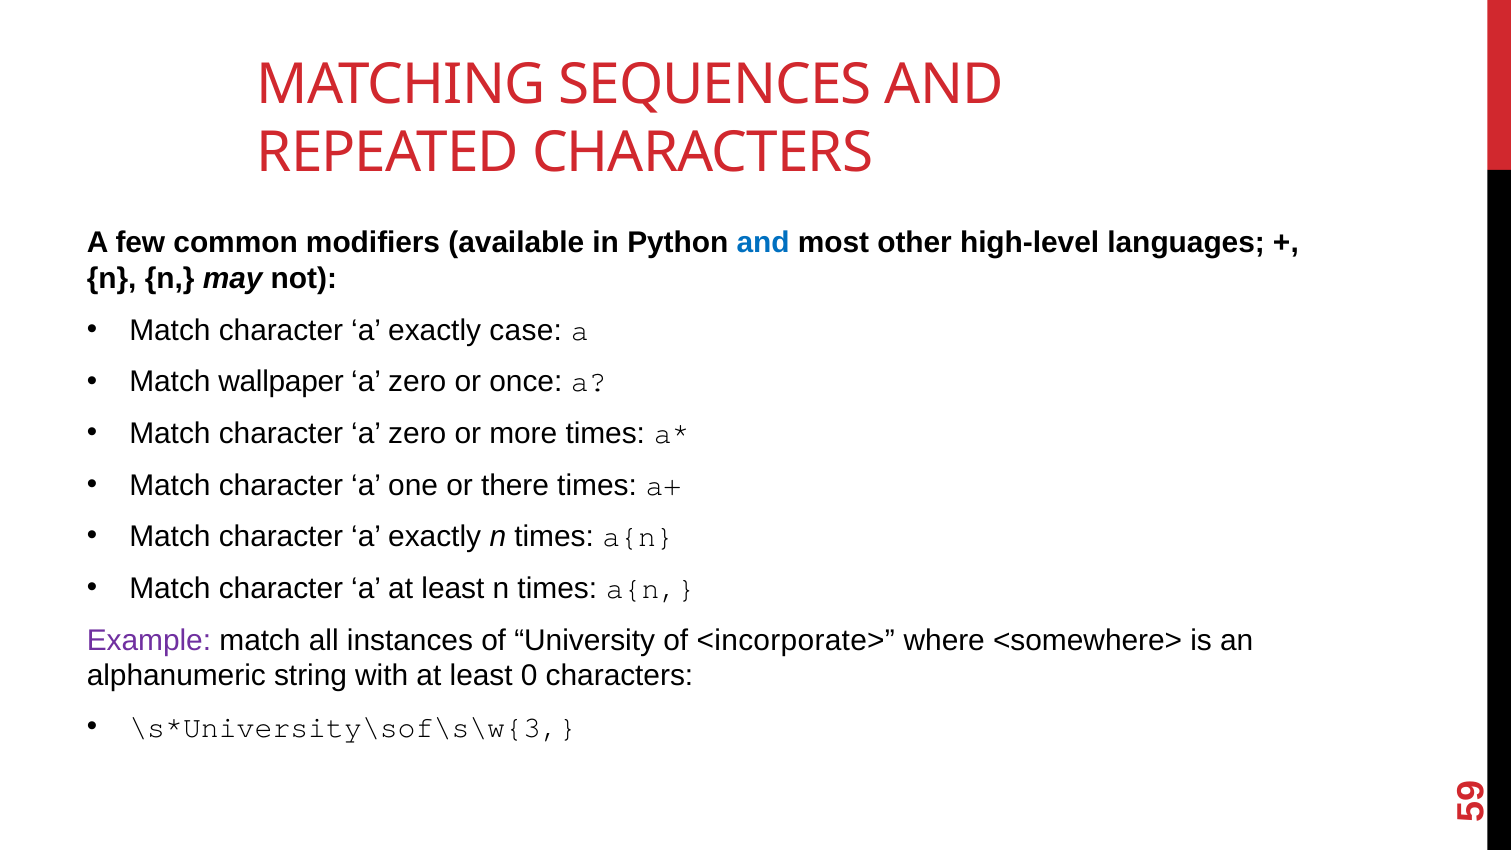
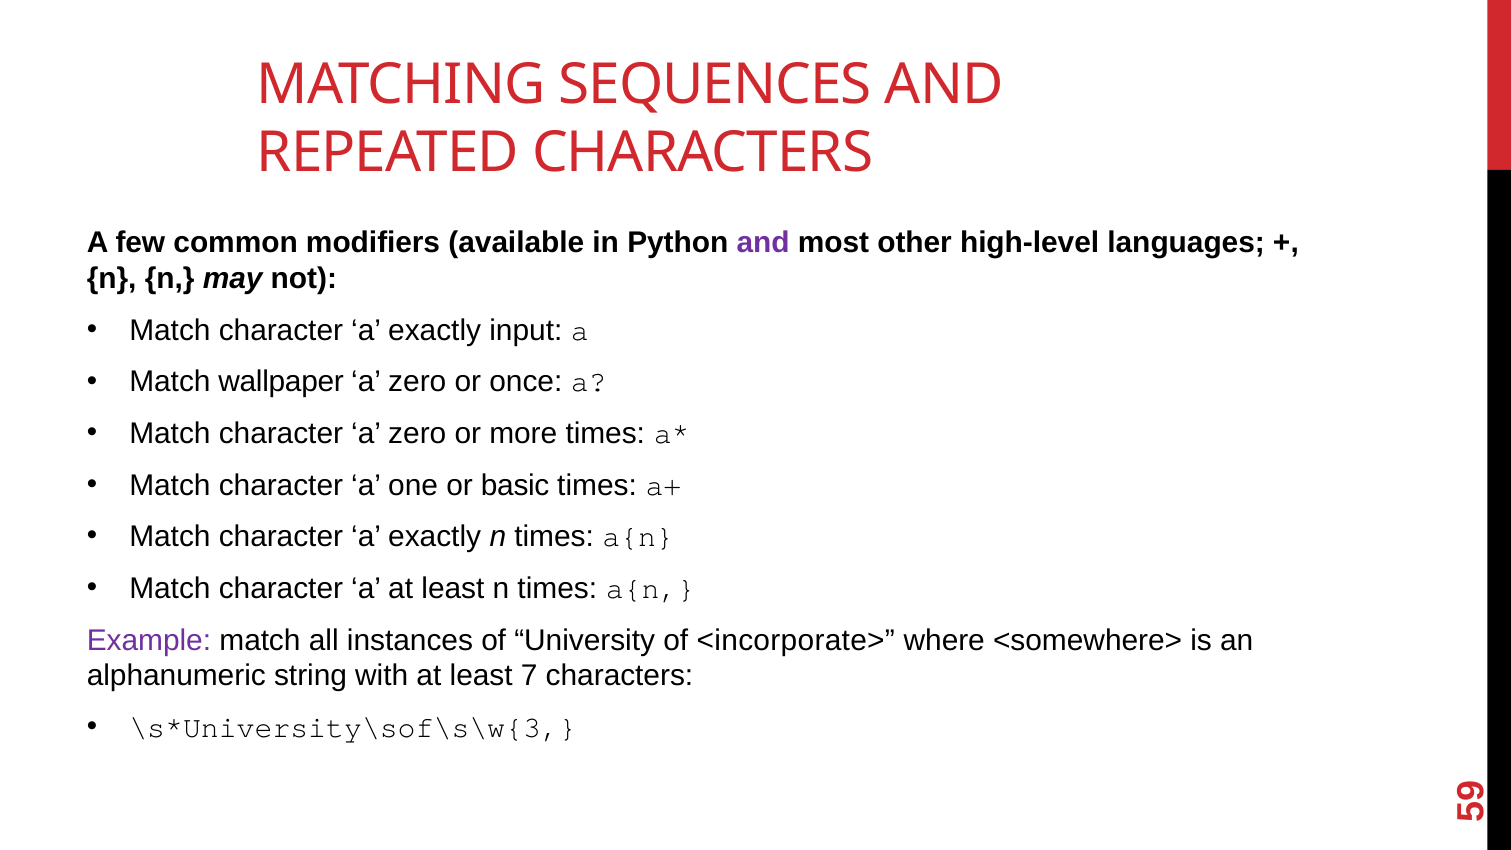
and colour: blue -> purple (763, 243)
case: case -> input (526, 330)
there: there -> basic (515, 485)
0: 0 -> 7 (529, 676)
